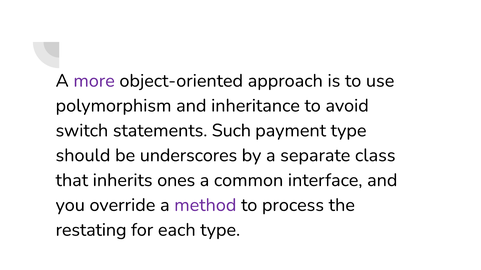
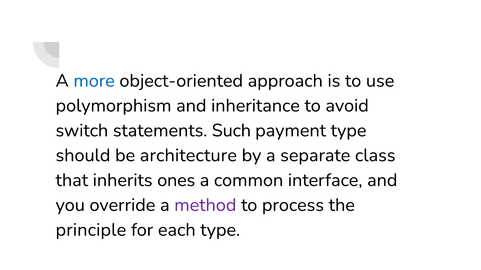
more colour: purple -> blue (94, 81)
underscores: underscores -> architecture (188, 156)
restating: restating -> principle (91, 230)
